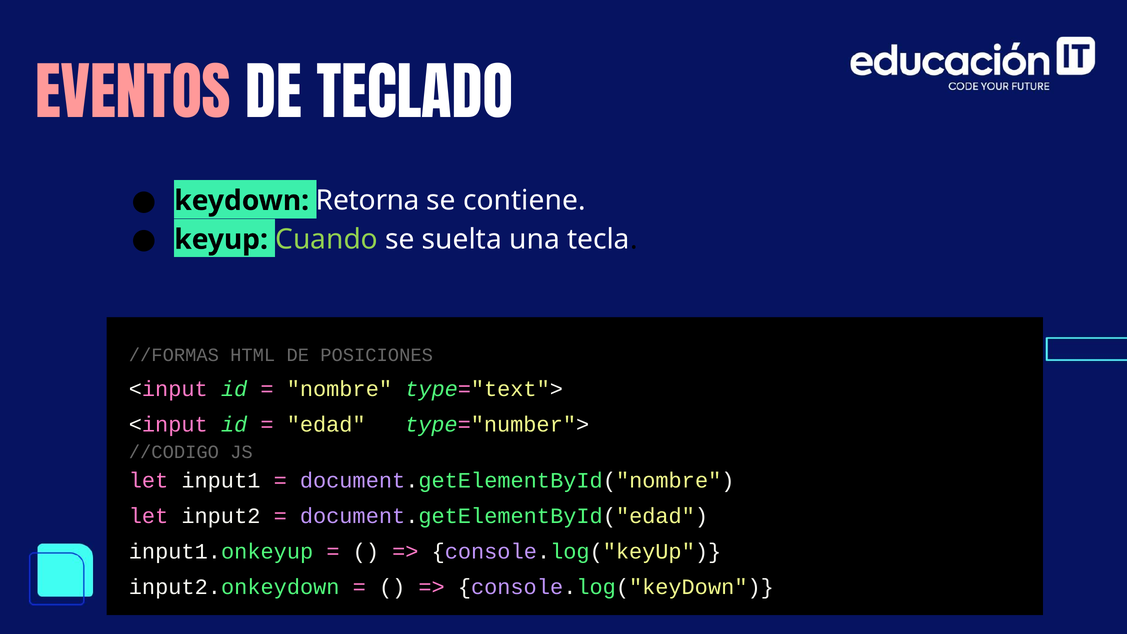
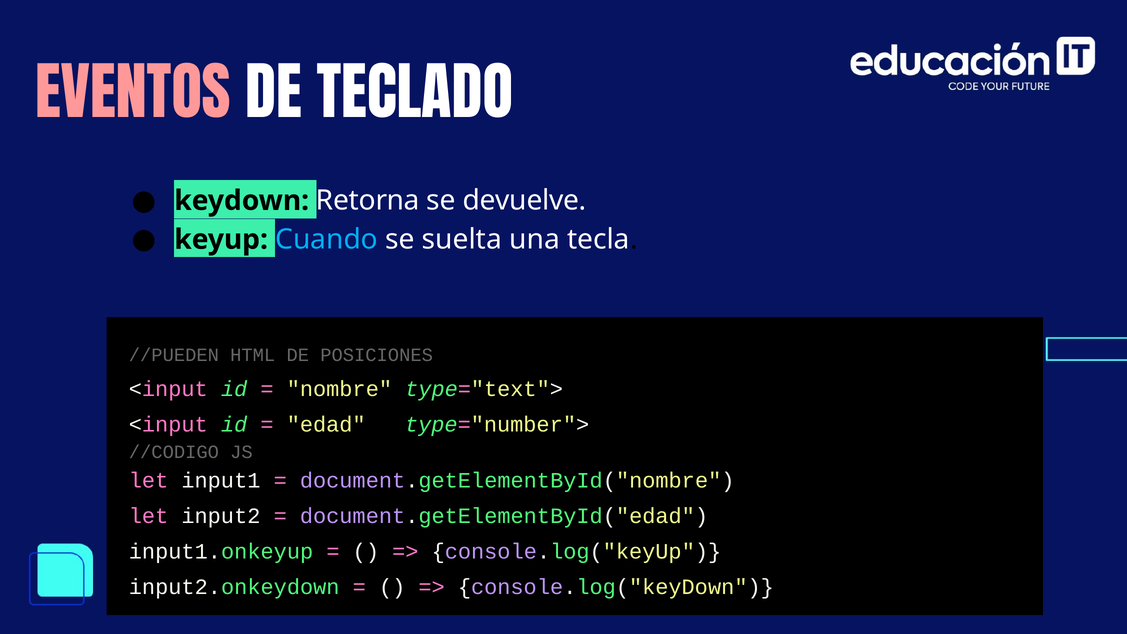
contiene: contiene -> devuelve (525, 201)
Cuando colour: light green -> light blue (327, 239)
//FORMAS: //FORMAS -> //PUEDEN (174, 355)
